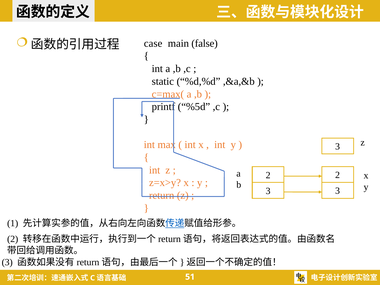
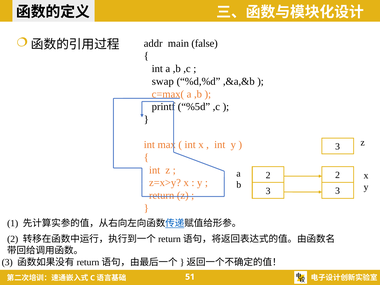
case: case -> addr (153, 43)
static: static -> swap (163, 81)
